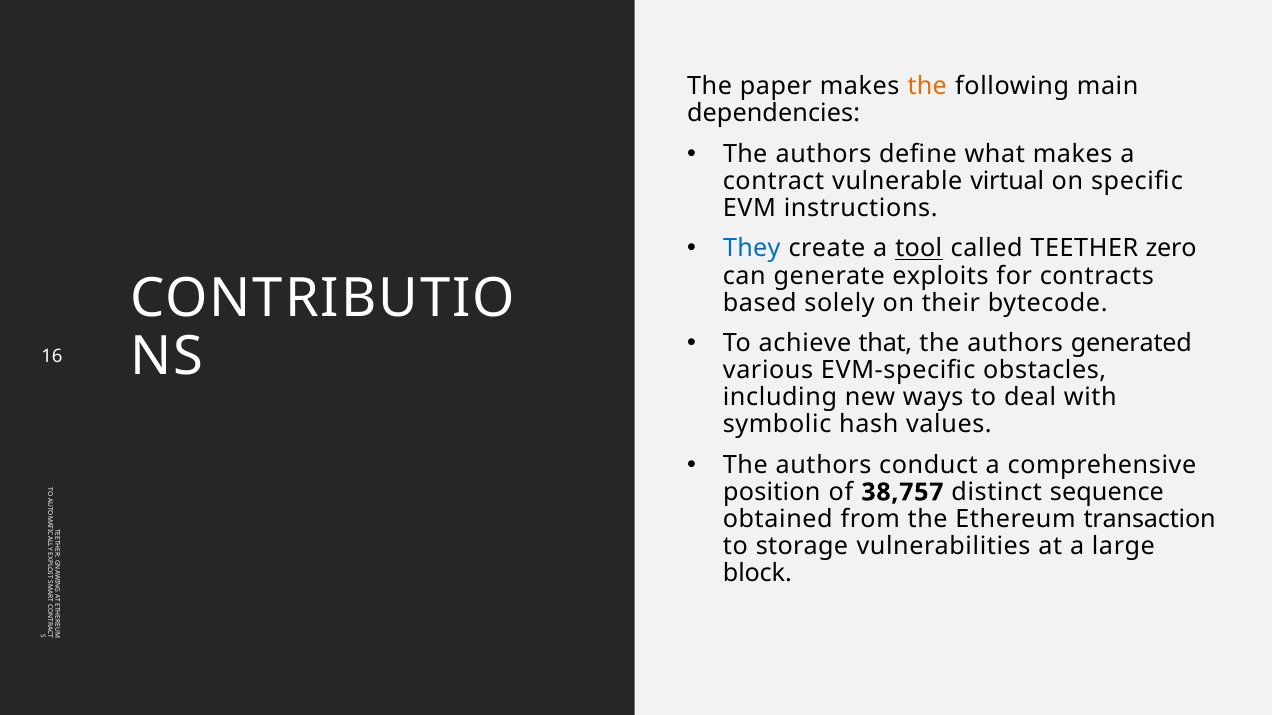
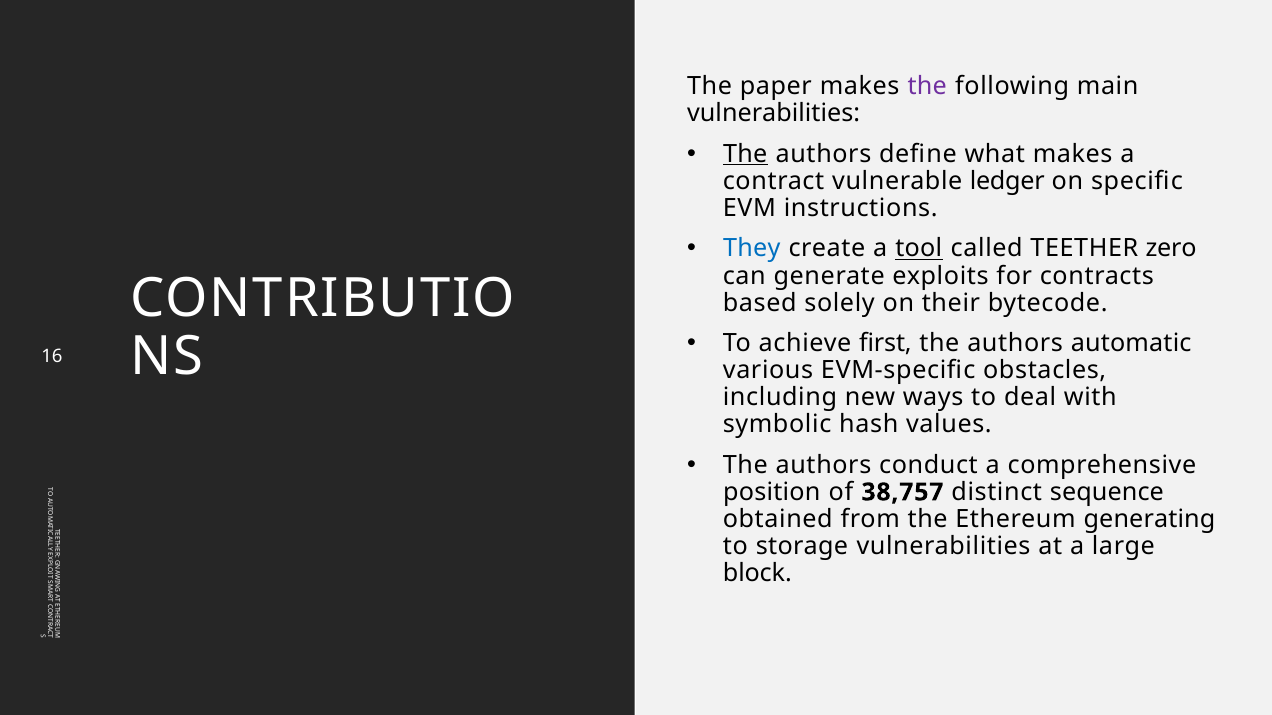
the colour: orange -> purple (927, 86)
dependencies: dependencies -> vulnerabilities (774, 114)
The underline: none -> present (745, 154)
virtual: virtual -> ledger (1007, 181)
that: that -> first (885, 343)
generated: generated -> automatic (1131, 343)
transaction: transaction -> generating (1149, 520)
